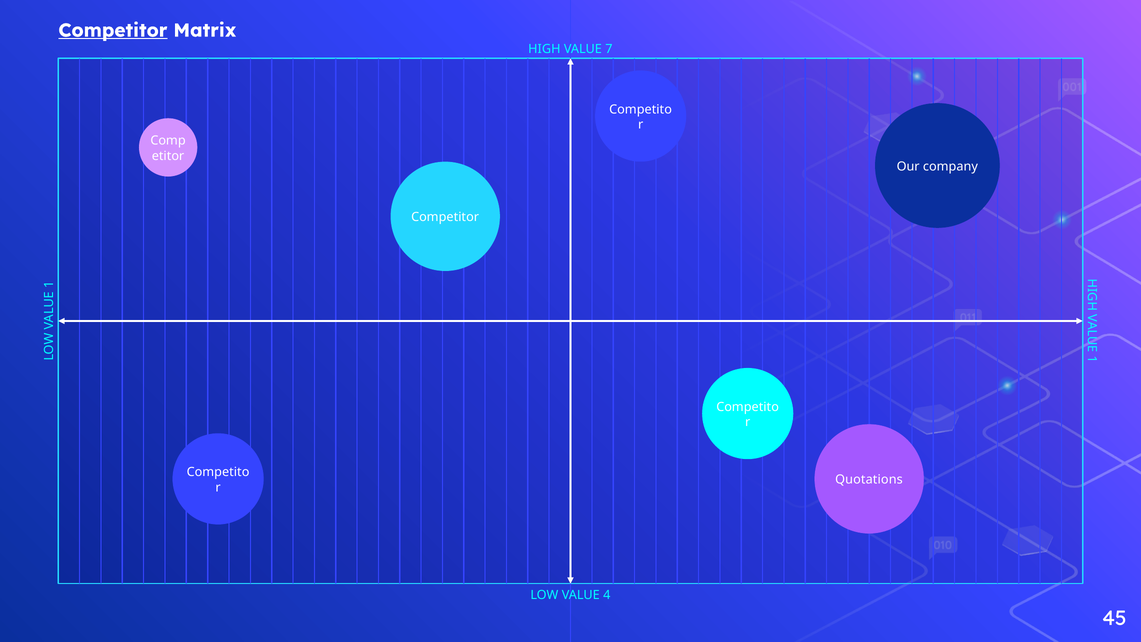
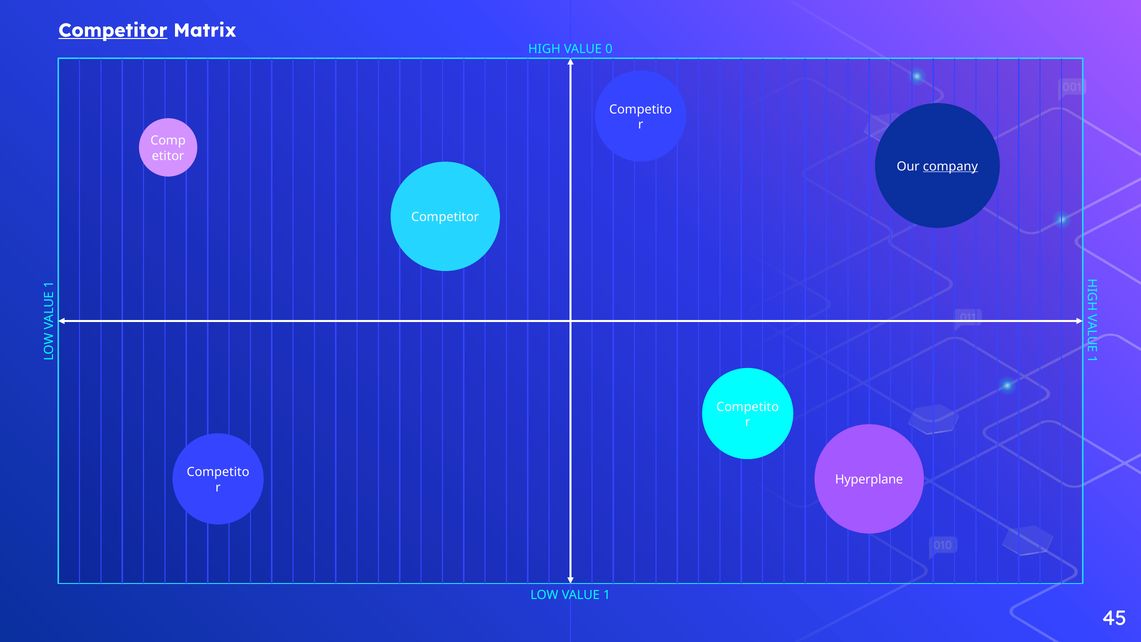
7: 7 -> 0 (609, 49)
company underline: none -> present (950, 166)
Quotations: Quotations -> Hyperplane (869, 480)
VALUE 4: 4 -> 1 (607, 595)
